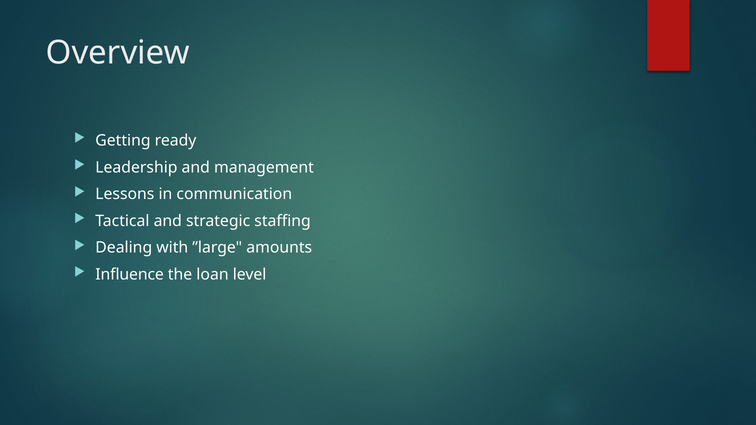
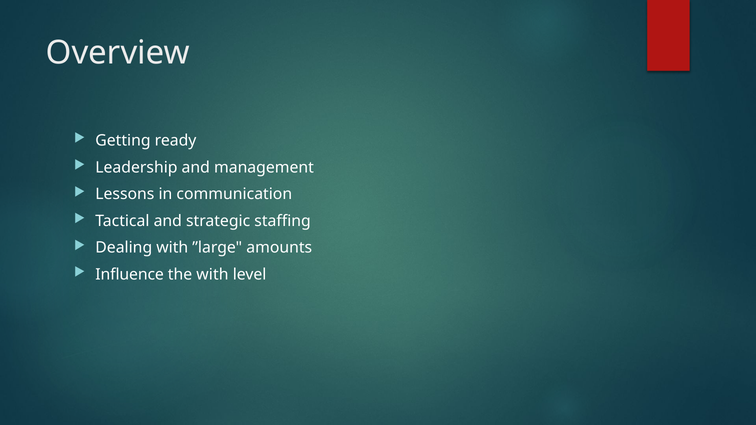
the loan: loan -> with (212, 275)
